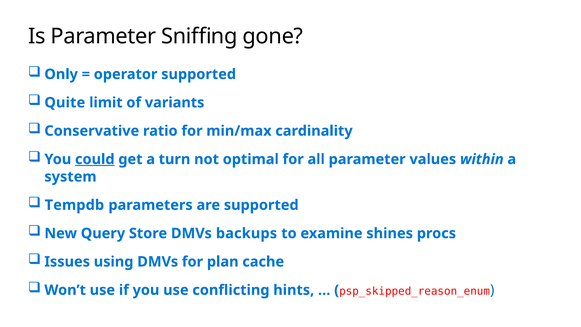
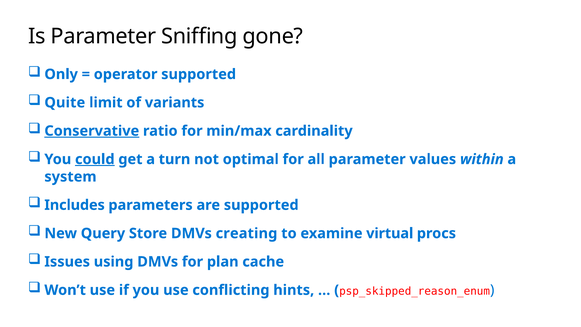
Conservative underline: none -> present (92, 131)
Tempdb: Tempdb -> Includes (75, 205)
backups: backups -> creating (246, 233)
shines: shines -> virtual (390, 233)
